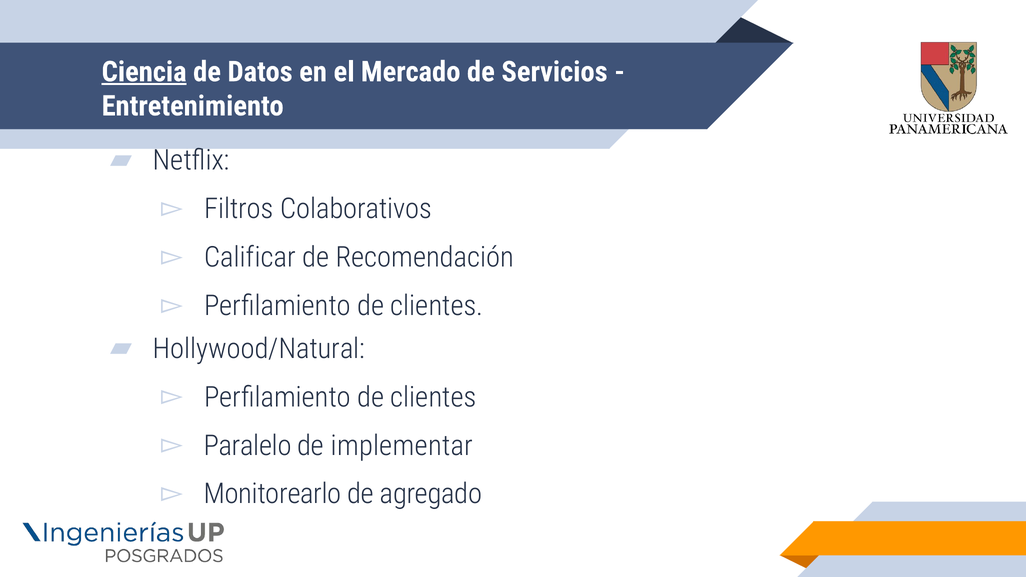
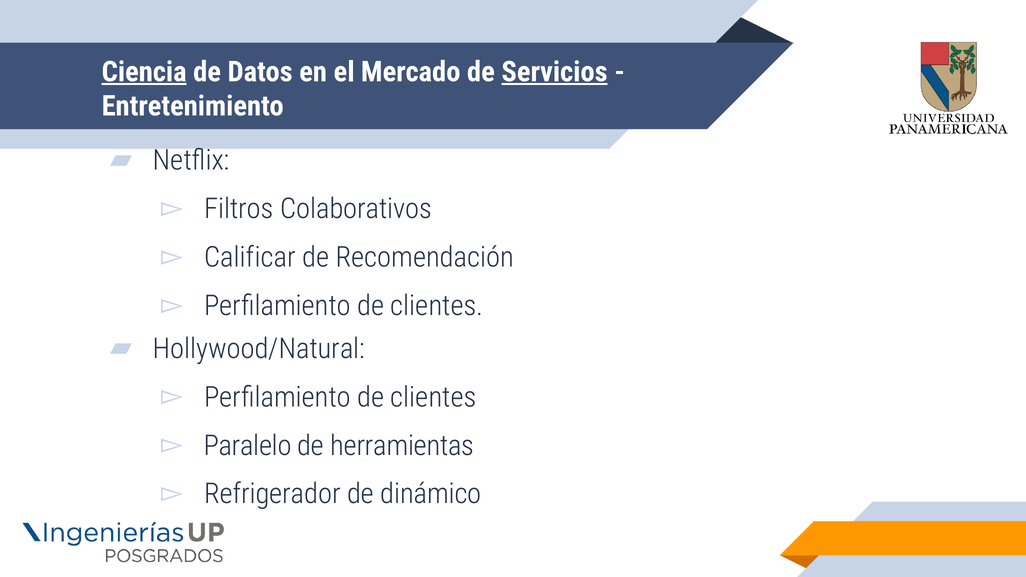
Servicios underline: none -> present (555, 72)
implementar: implementar -> herramientas (402, 446)
Monitorearlo: Monitorearlo -> Refrigerador (272, 494)
agregado: agregado -> dinámico (431, 494)
